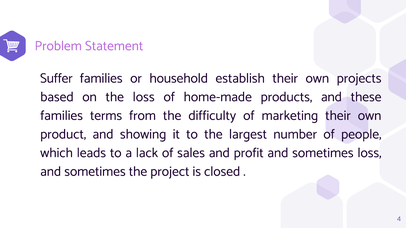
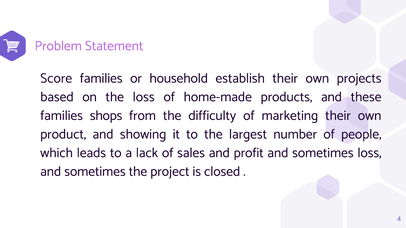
Suffer: Suffer -> Score (56, 78)
terms: terms -> shops (106, 116)
